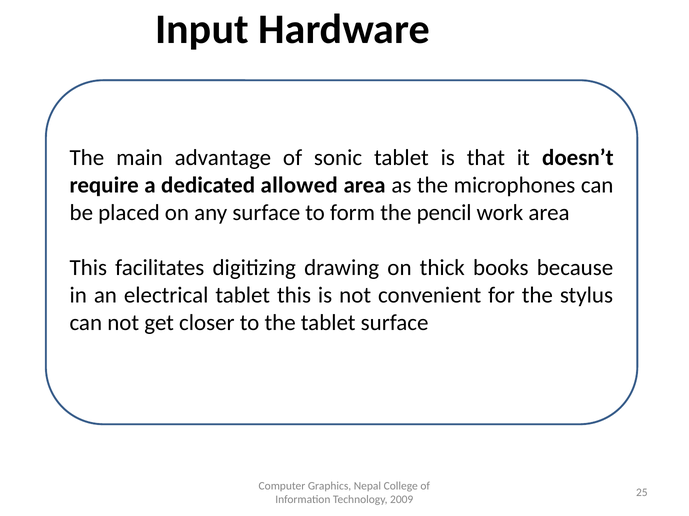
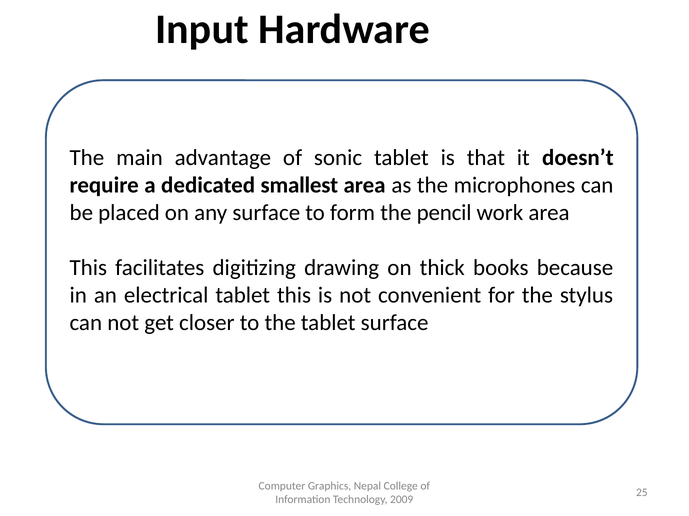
allowed: allowed -> smallest (299, 185)
